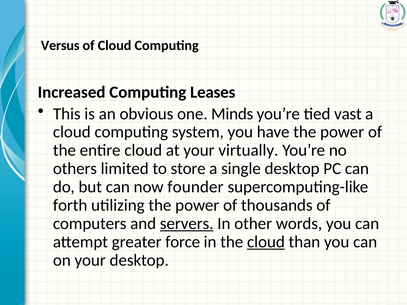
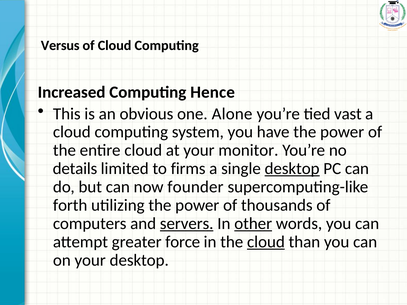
Leases: Leases -> Hence (213, 92)
Minds: Minds -> Alone (232, 114)
virtually: virtually -> monitor (248, 150)
others: others -> details (75, 169)
store: store -> firms (188, 169)
desktop underline: none -> present (292, 169)
other underline: none -> present (253, 224)
